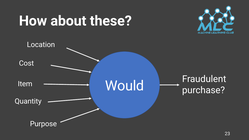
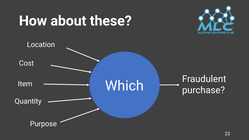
Would: Would -> Which (124, 86)
